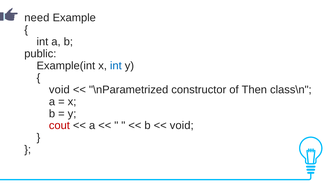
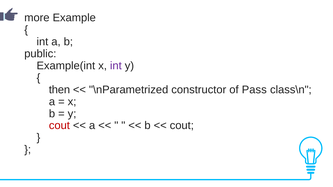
need: need -> more (37, 18)
int colour: blue -> purple (116, 66)
void: void -> then (59, 90)
Then: Then -> Pass (254, 90)
void: void -> cout (182, 126)
